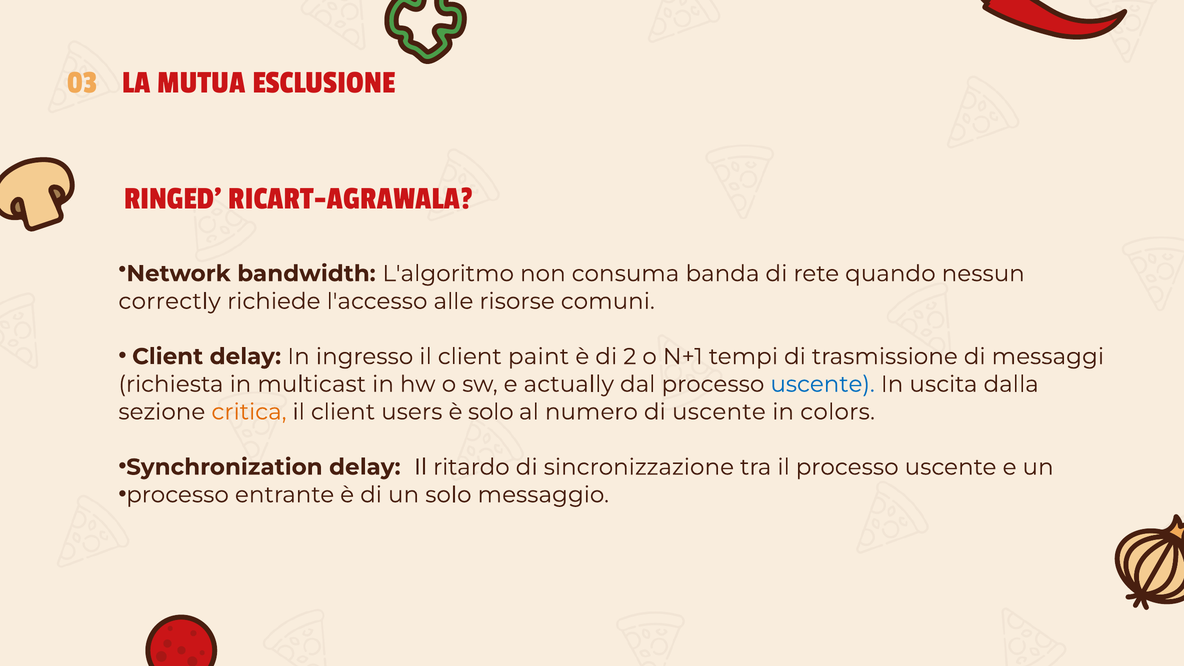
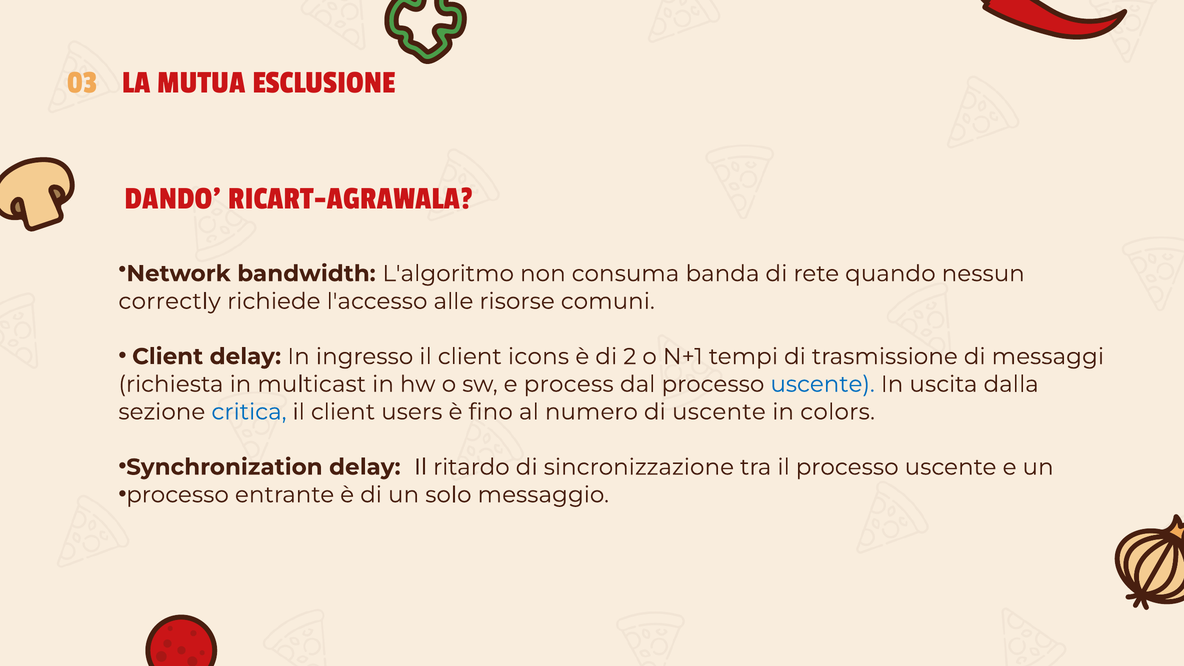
RINGED: RINGED -> DANDO (173, 198)
paint: paint -> icons (539, 357)
actually: actually -> process (569, 384)
critica colour: orange -> blue (249, 412)
è solo: solo -> fino (491, 412)
